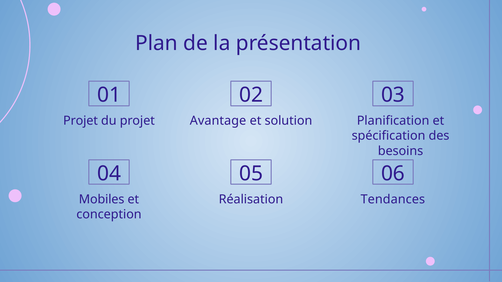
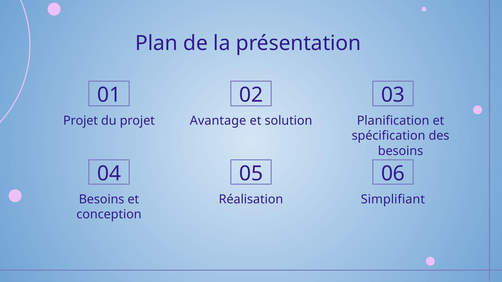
Mobiles: Mobiles -> Besoins (102, 200)
Tendances: Tendances -> Simplifiant (393, 200)
